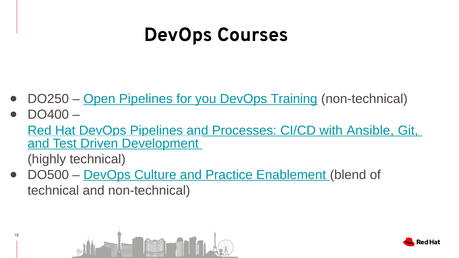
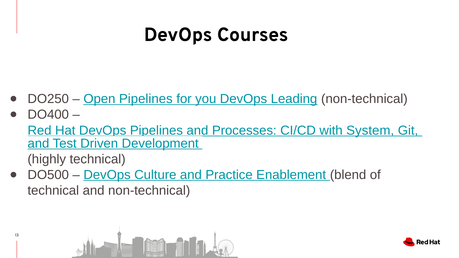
Training: Training -> Leading (294, 99)
Ansible: Ansible -> System (370, 130)
